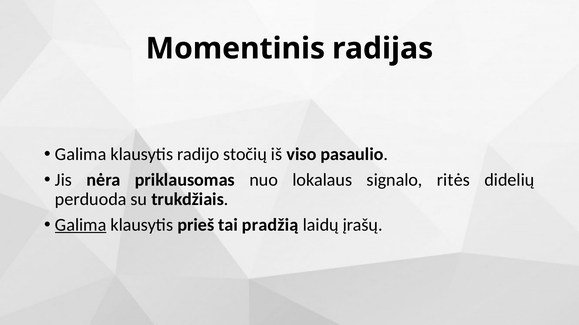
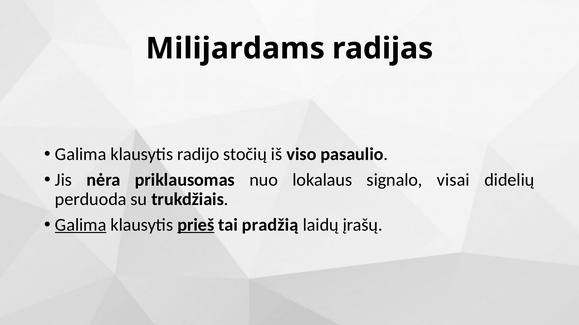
Momentinis: Momentinis -> Milijardams (235, 49)
ritės: ritės -> visai (453, 180)
prieš underline: none -> present (196, 225)
